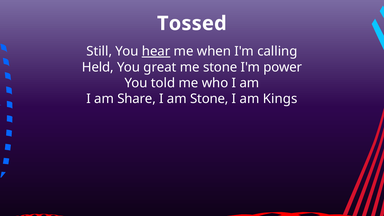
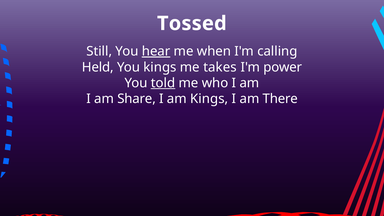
You great: great -> kings (160, 67)
me stone: stone -> takes (220, 67)
told underline: none -> present (163, 83)
am Stone: Stone -> Kings (209, 99)
Kings: Kings -> There (280, 99)
